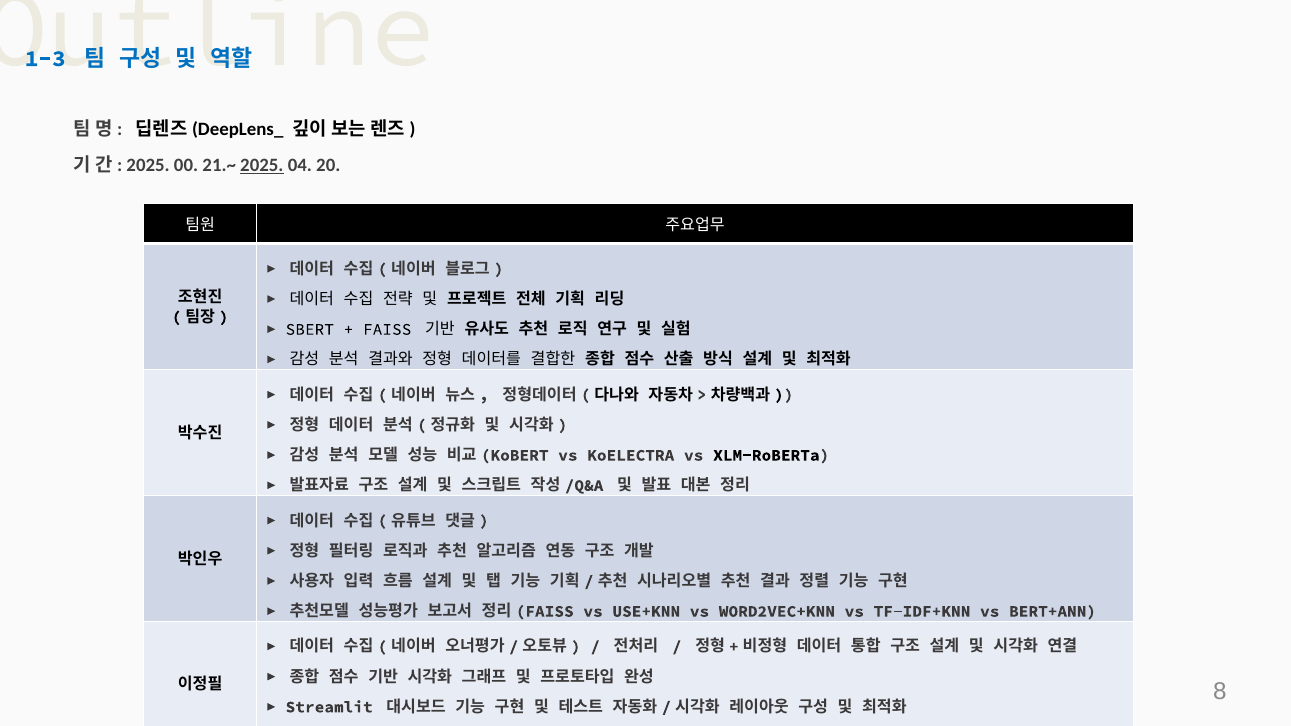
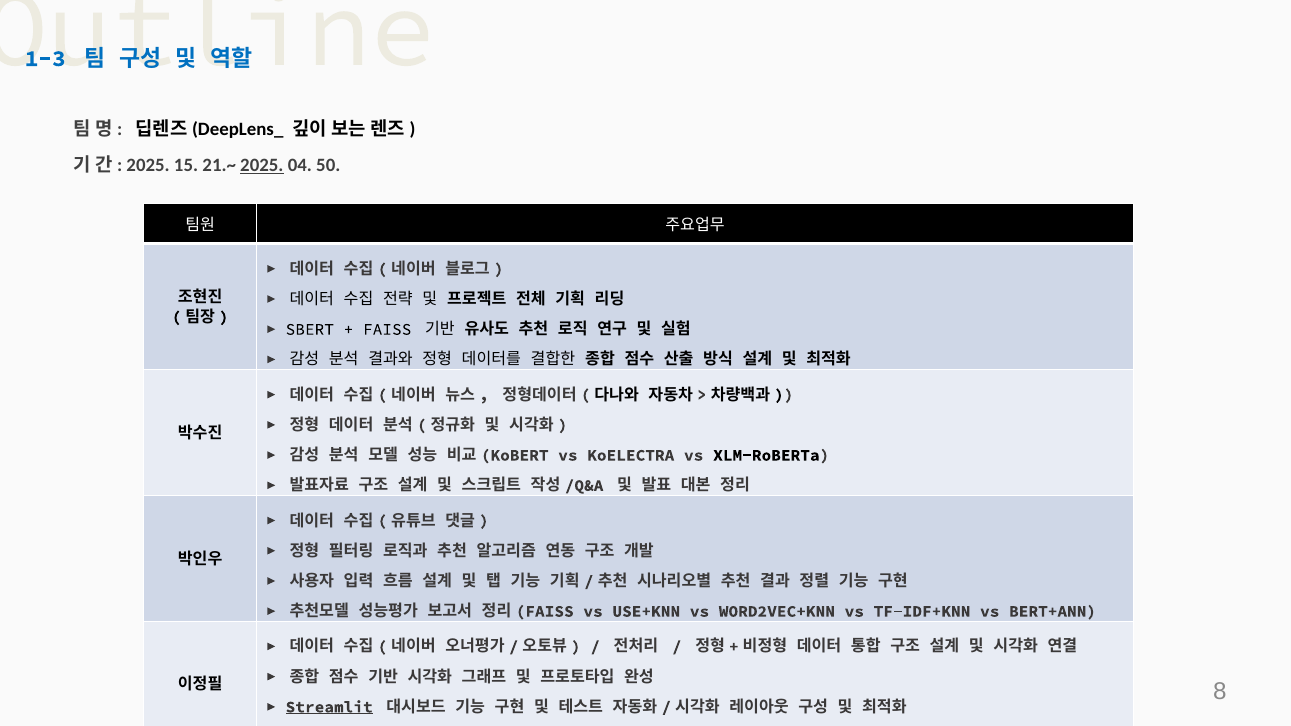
00: 00 -> 15 (186, 165)
20: 20 -> 50 (328, 165)
Streamlit underline: none -> present (329, 707)
